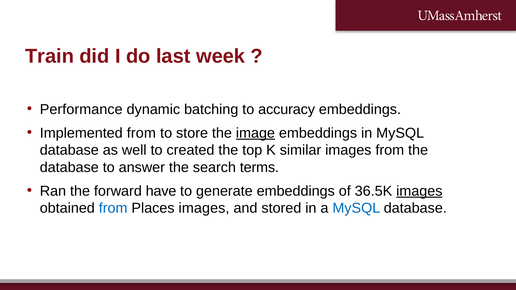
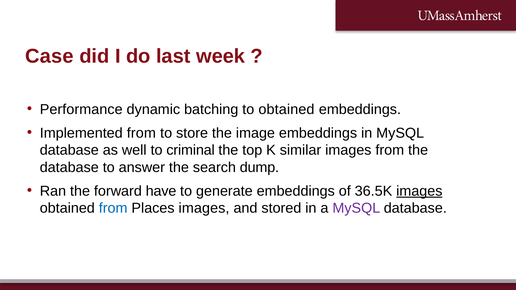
Train: Train -> Case (49, 56)
to accuracy: accuracy -> obtained (286, 109)
image underline: present -> none (255, 133)
created: created -> criminal (191, 150)
terms: terms -> dump (259, 167)
MySQL colour: blue -> purple (356, 208)
